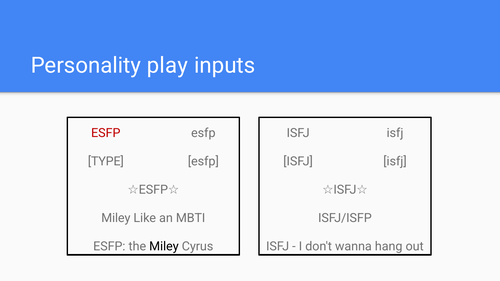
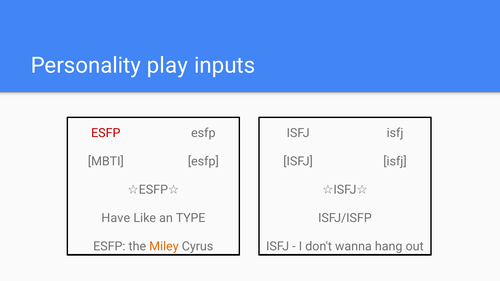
TYPE: TYPE -> MBTI (106, 161)
Miley: Miley -> Have (116, 218)
MBTI: MBTI -> TYPE (191, 218)
Miley colour: black -> orange (164, 246)
